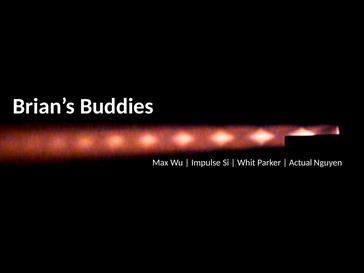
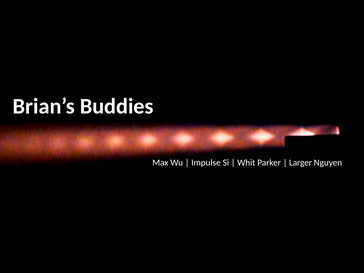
Actual: Actual -> Larger (301, 163)
